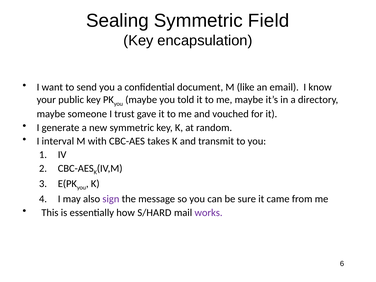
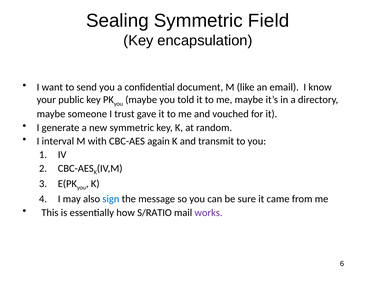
takes: takes -> again (159, 141)
sign colour: purple -> blue (111, 199)
S/HARD: S/HARD -> S/RATIO (154, 213)
